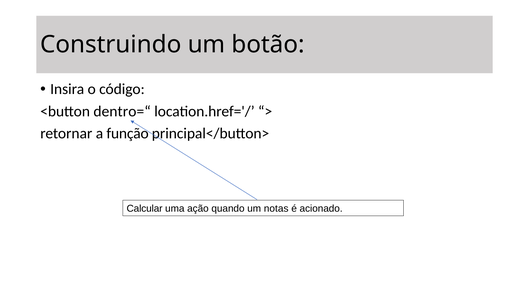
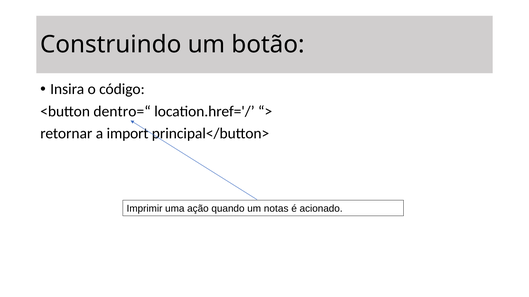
função: função -> import (128, 134)
Calcular: Calcular -> Imprimir (145, 209)
